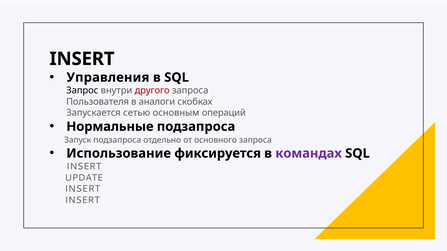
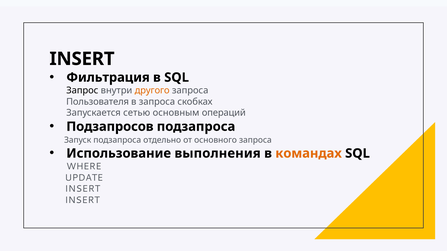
Управления: Управления -> Фильтрация (108, 78)
другого colour: red -> orange (152, 91)
в аналоги: аналоги -> запроса (157, 102)
Нормальные: Нормальные -> Подзапросов (110, 127)
фиксируется: фиксируется -> выполнения (218, 154)
командах colour: purple -> orange (309, 154)
INSERT: INSERT -> WHERE (84, 167)
